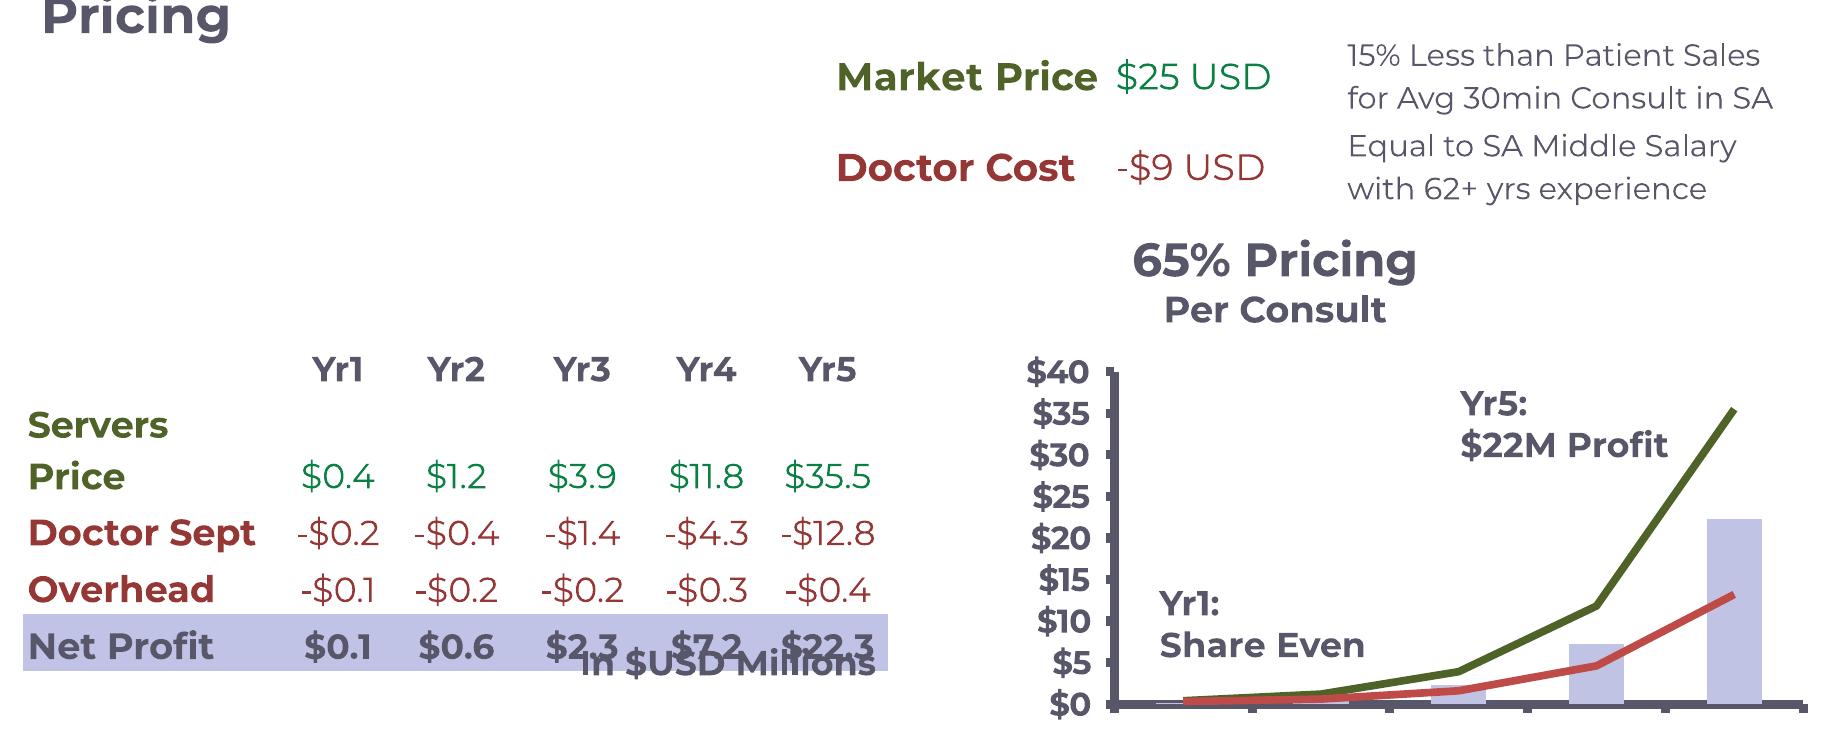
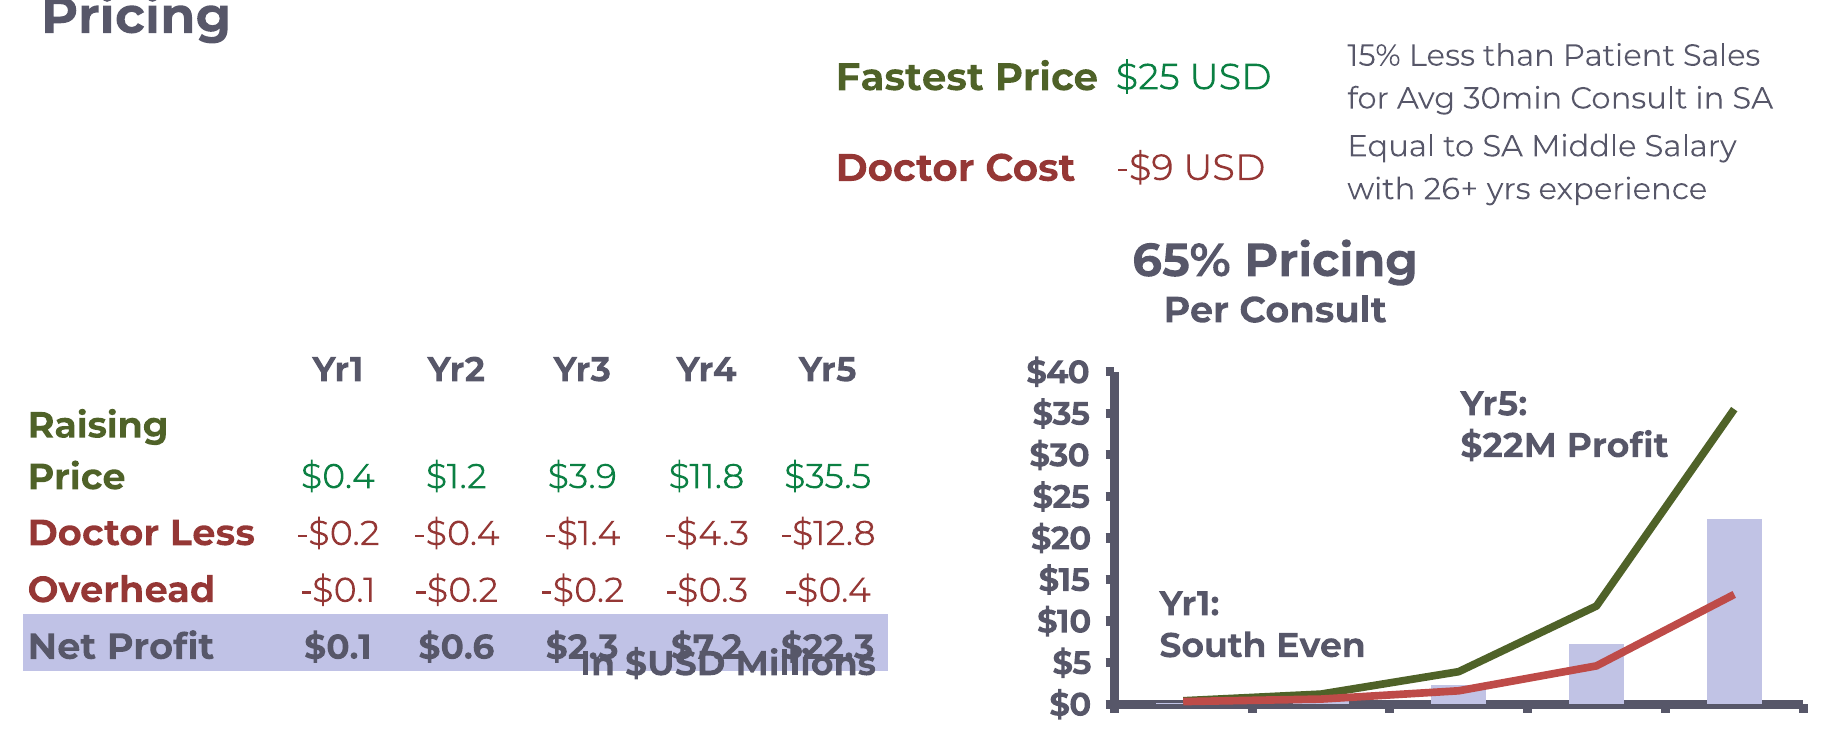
Market: Market -> Fastest (910, 78)
62+: 62+ -> 26+ (1451, 189)
Servers: Servers -> Raising (98, 426)
Doctor Sept: Sept -> Less (212, 533)
Share: Share -> South (1213, 646)
